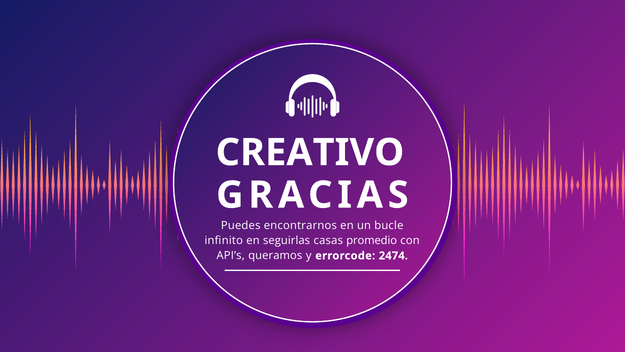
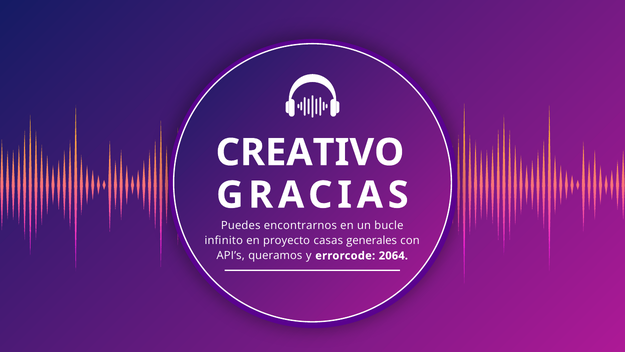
seguirlas: seguirlas -> proyecto (287, 240)
promedio: promedio -> generales (372, 240)
2474: 2474 -> 2064 (393, 255)
